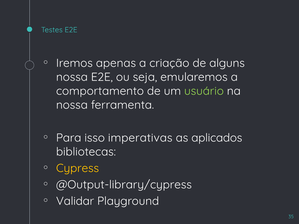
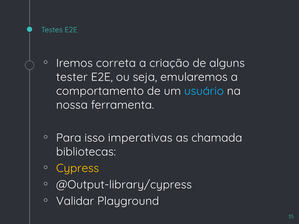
apenas: apenas -> correta (116, 63)
nossa: nossa -> tester (72, 77)
usuário colour: light green -> light blue (204, 91)
aplicados: aplicados -> chamada (217, 138)
